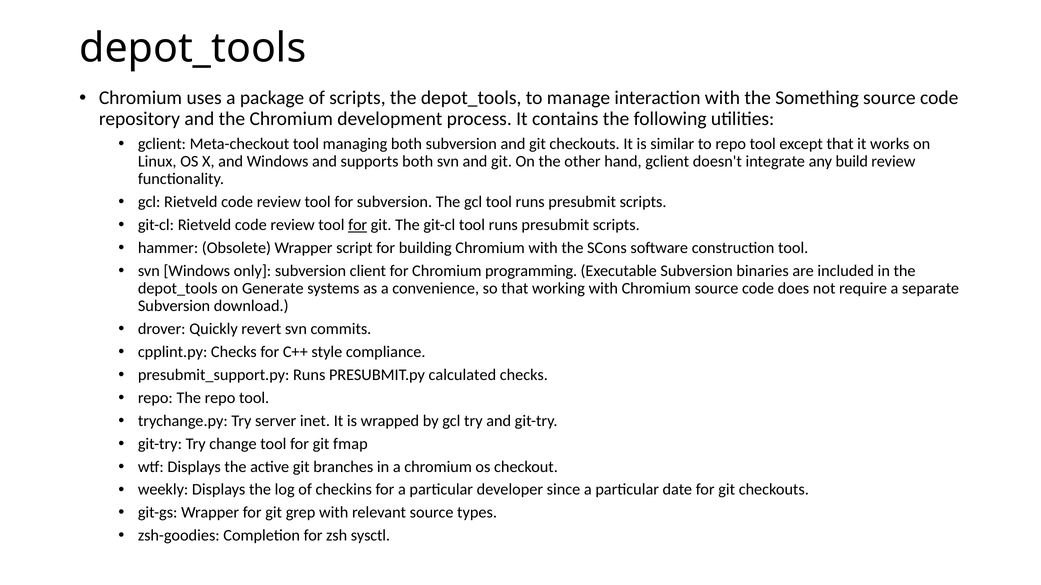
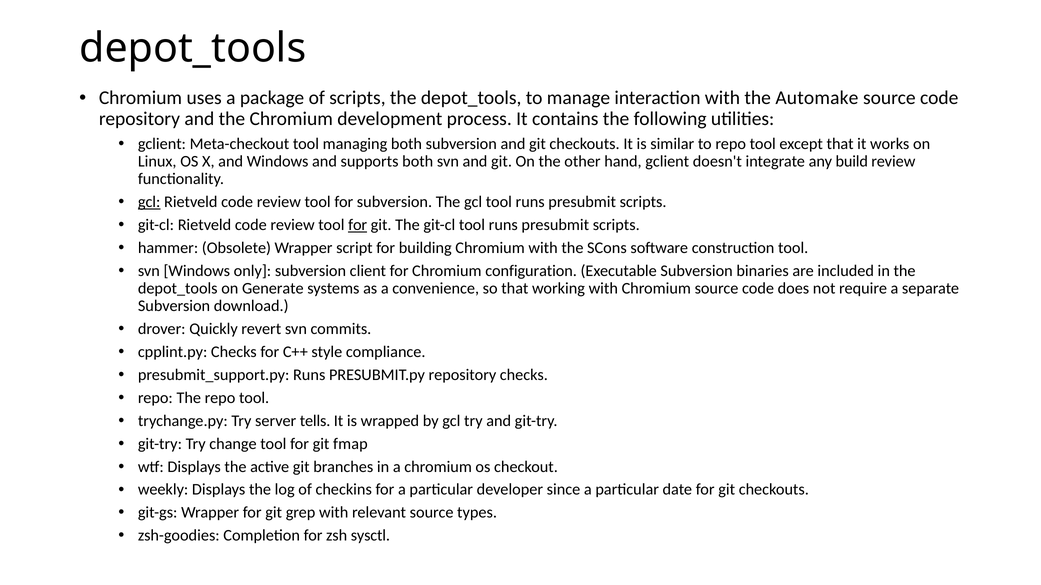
Something: Something -> Automake (817, 98)
gcl underline: none -> present (149, 202)
programming: programming -> configuration (531, 271)
PRESUBMIT.py calculated: calculated -> repository (462, 375)
inet: inet -> tells (315, 421)
